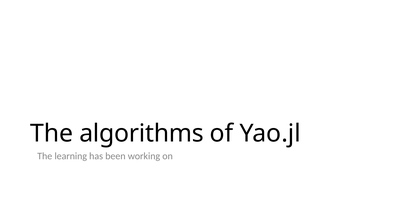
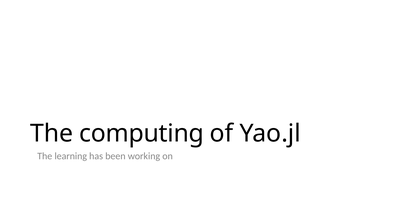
algorithms: algorithms -> computing (142, 134)
